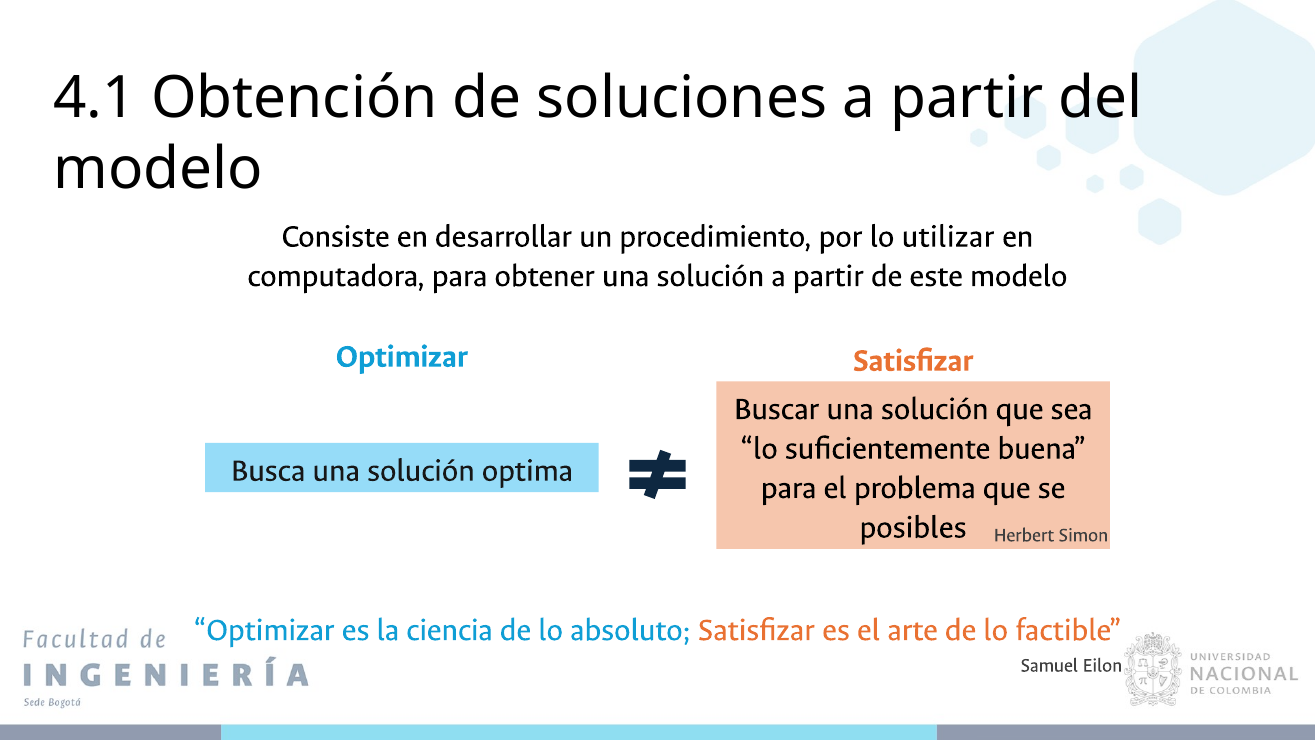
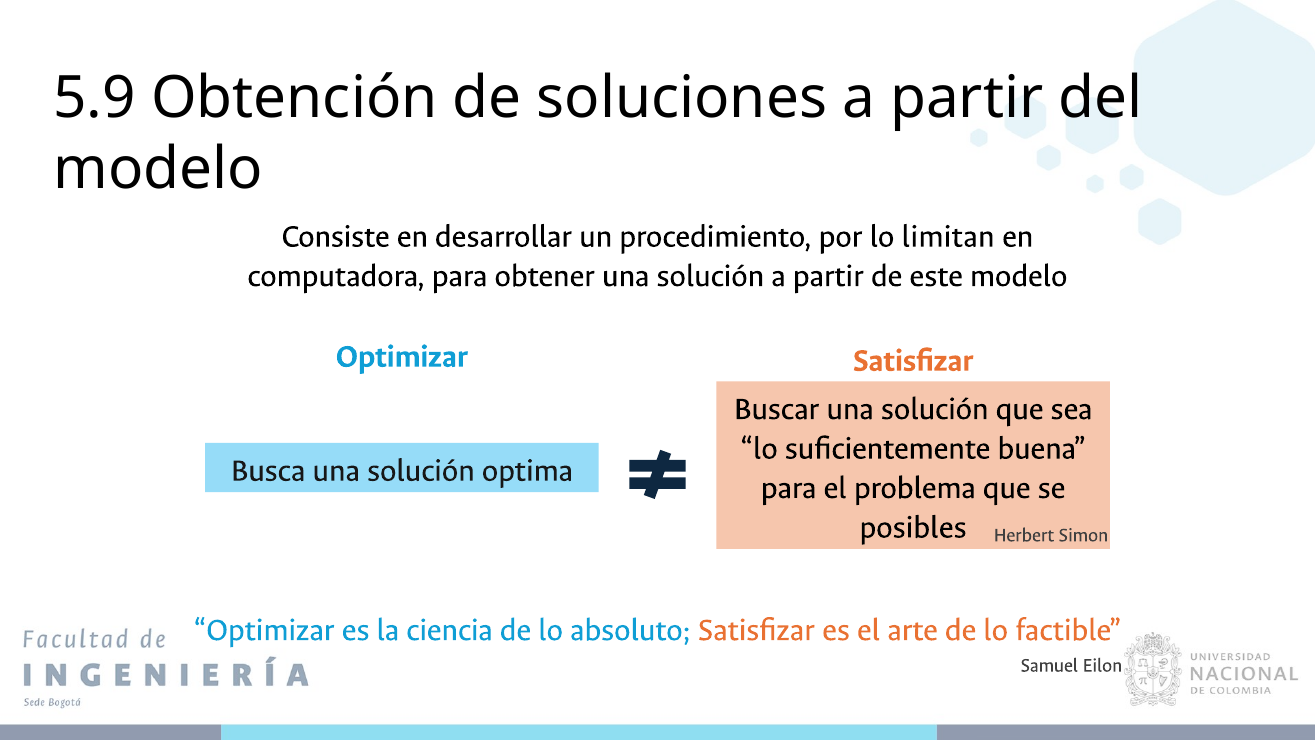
4.1: 4.1 -> 5.9 (95, 99)
utilizar: utilizar -> limitan (948, 236)
